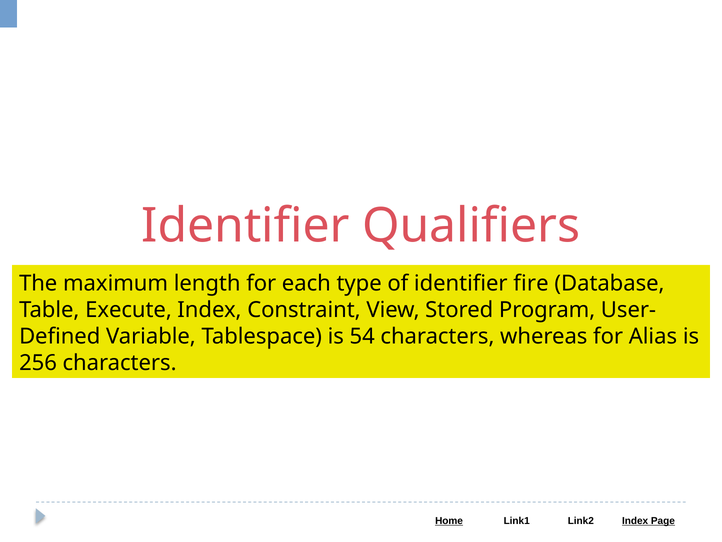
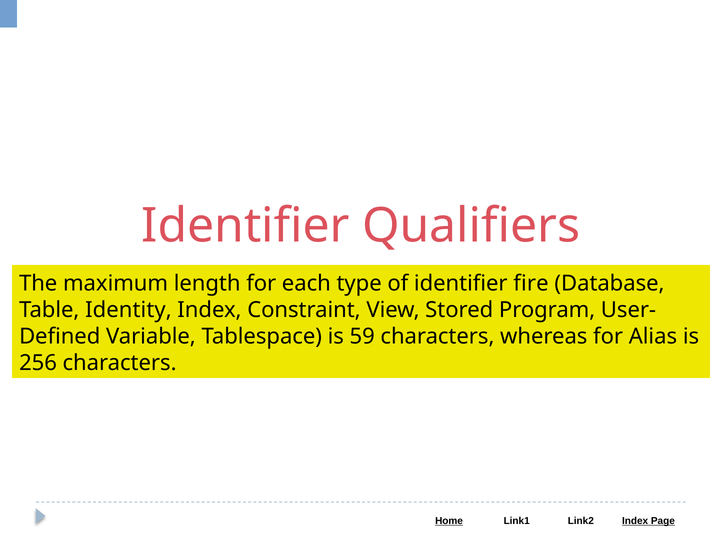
Execute: Execute -> Identity (128, 309)
54: 54 -> 59 (362, 336)
